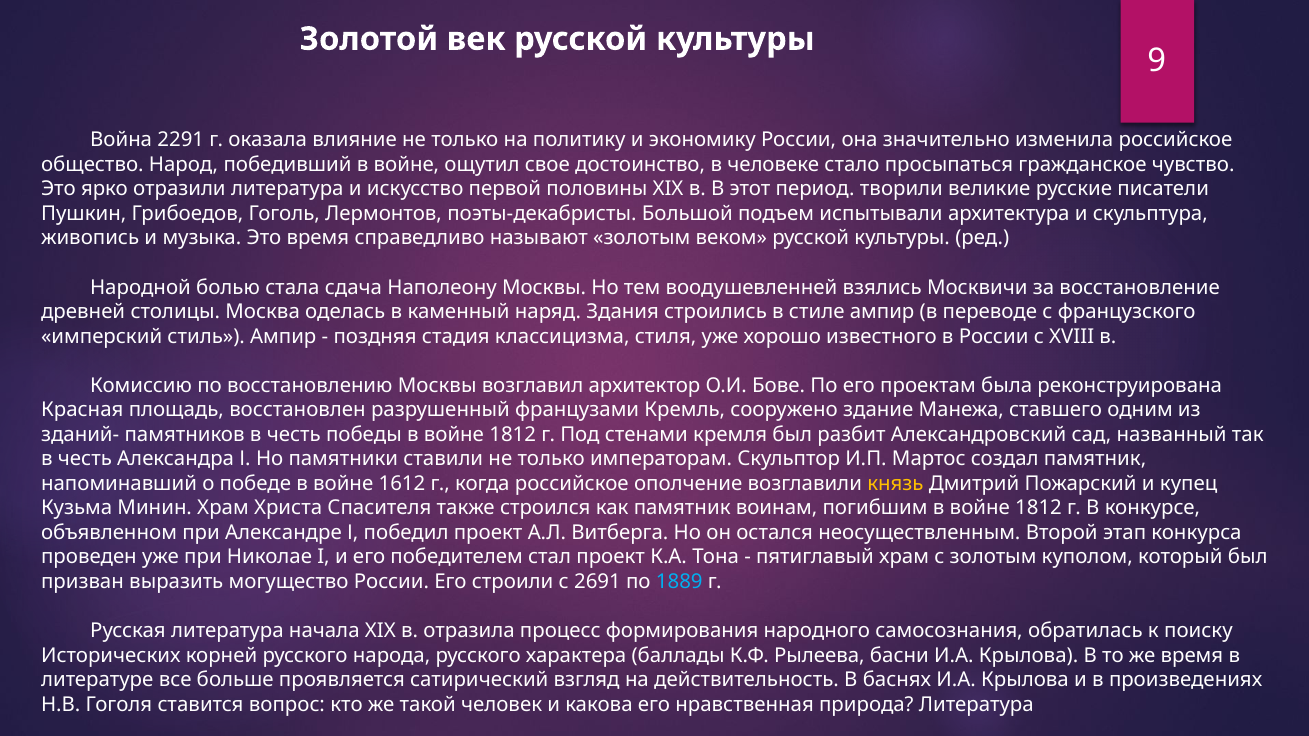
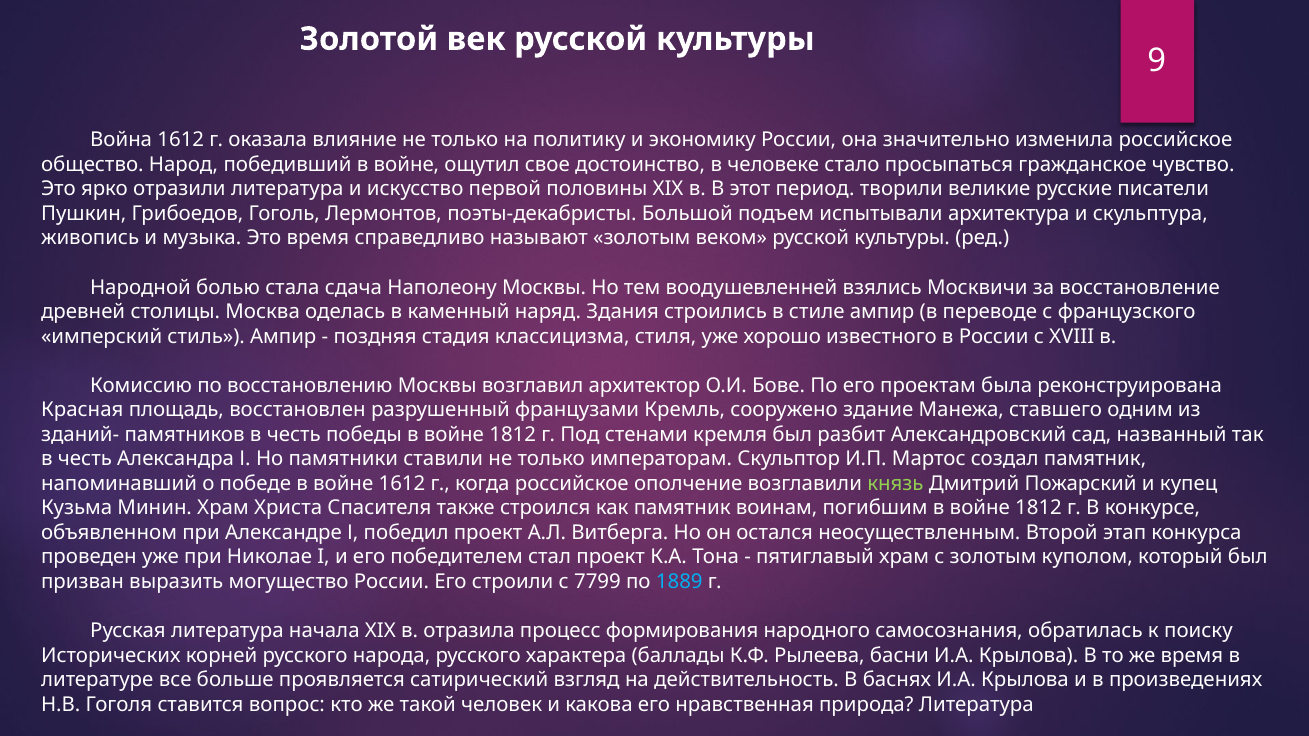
Война 2291: 2291 -> 1612 (181, 140)
князь colour: yellow -> light green (895, 484)
2691: 2691 -> 7799 (597, 582)
